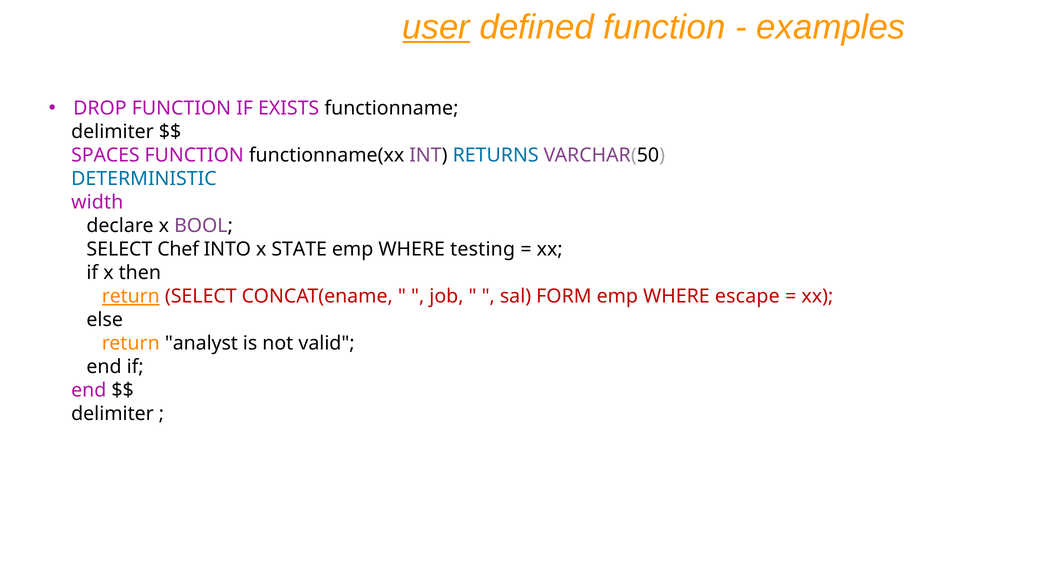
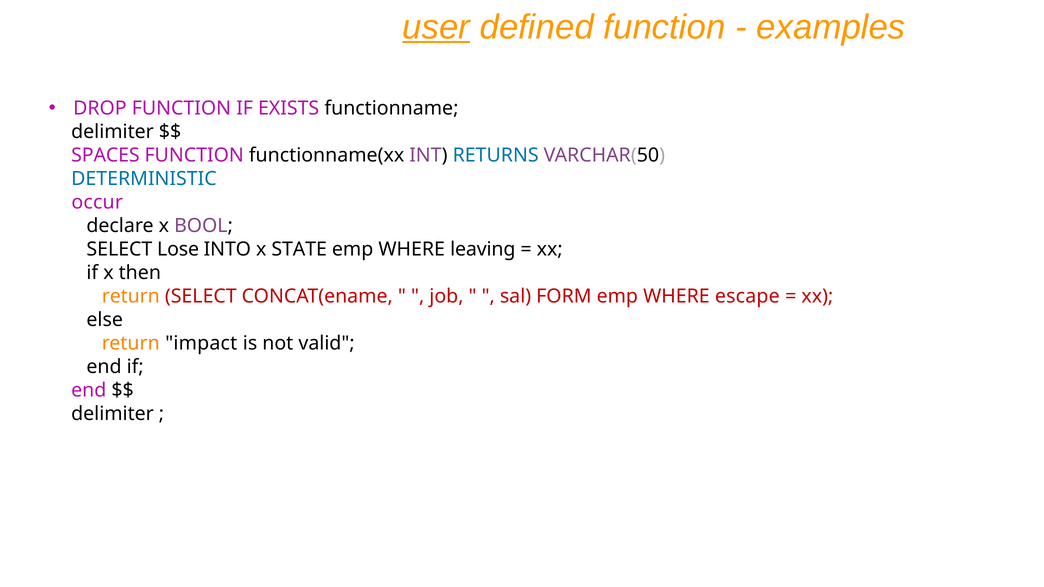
width: width -> occur (97, 202)
Chef: Chef -> Lose (178, 249)
testing: testing -> leaving (483, 249)
return underline: present -> none (131, 296)
analyst: analyst -> impact (201, 343)
